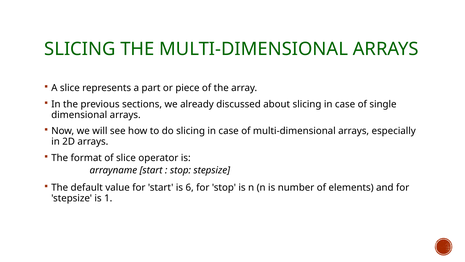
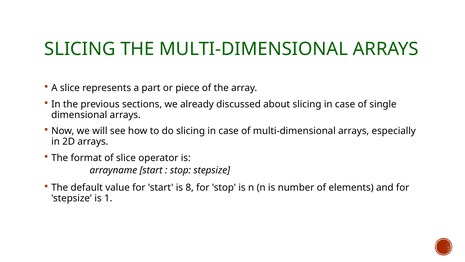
6: 6 -> 8 (190, 187)
